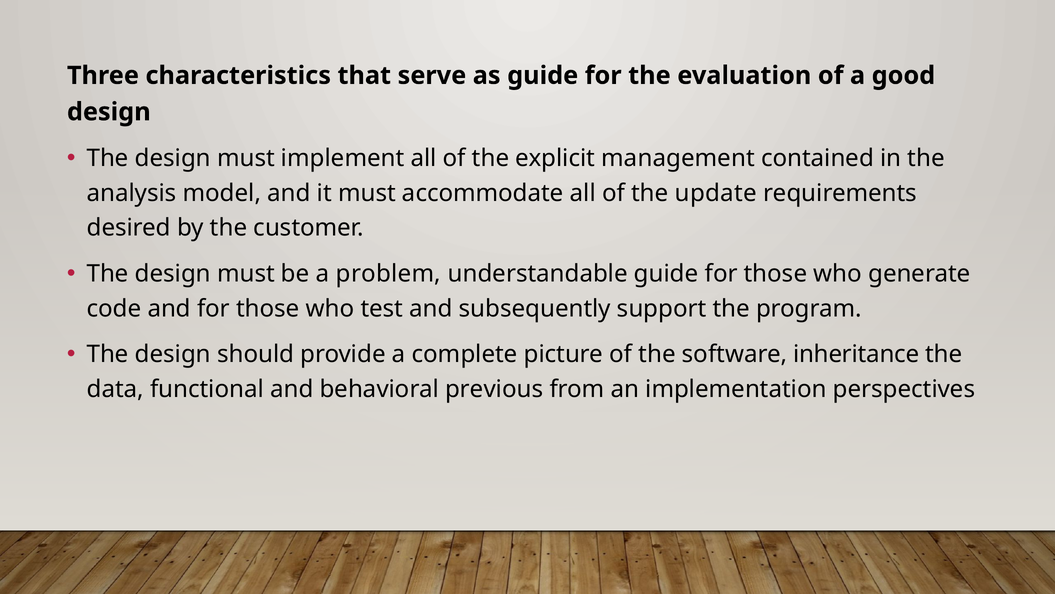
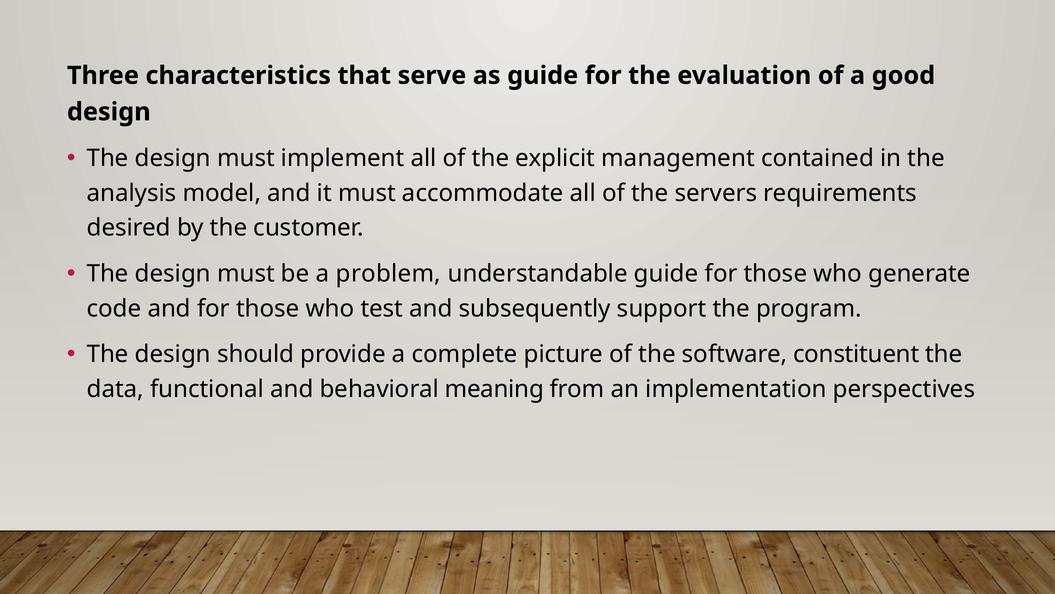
update: update -> servers (716, 193)
inheritance: inheritance -> constituent (856, 354)
previous: previous -> meaning (494, 389)
